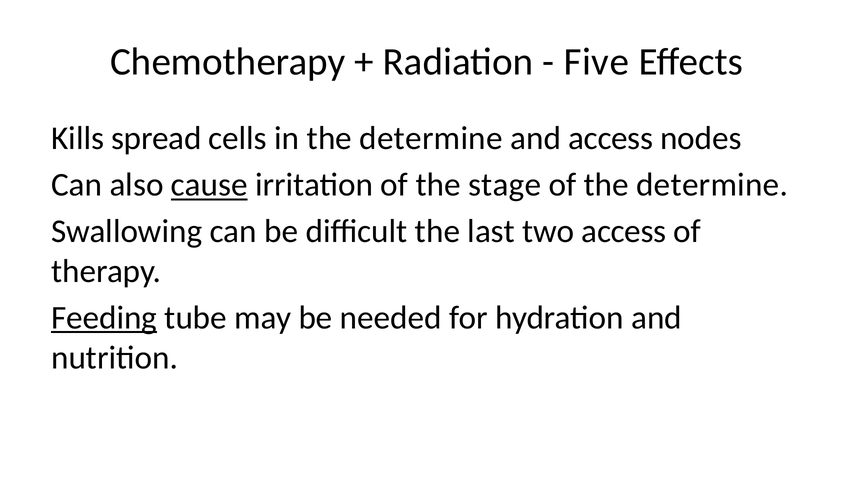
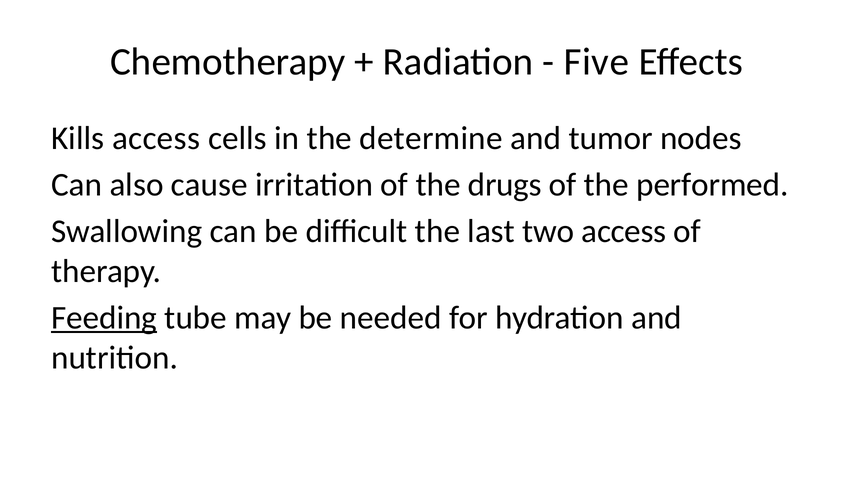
Kills spread: spread -> access (156, 139)
and access: access -> tumor (611, 139)
cause underline: present -> none (209, 185)
stage: stage -> drugs (505, 185)
of the determine: determine -> performed (712, 185)
